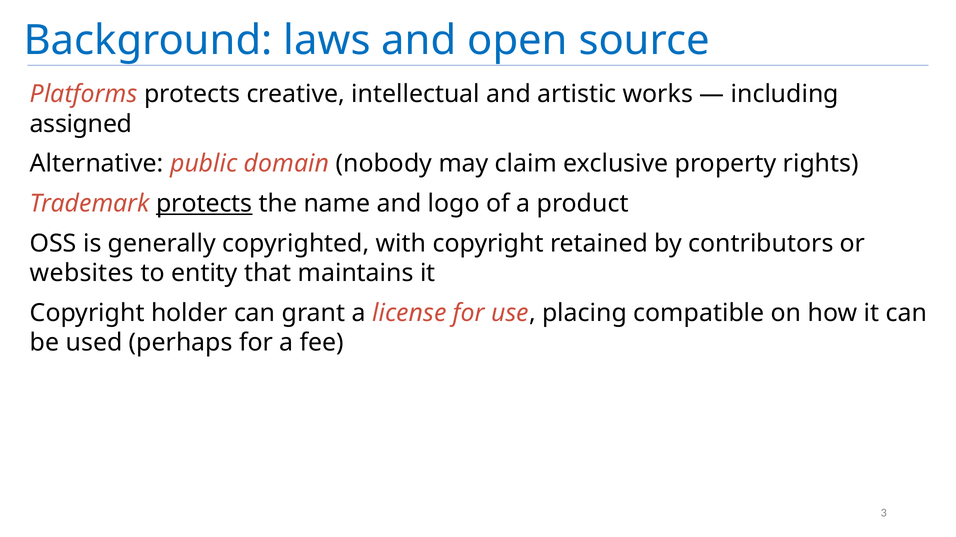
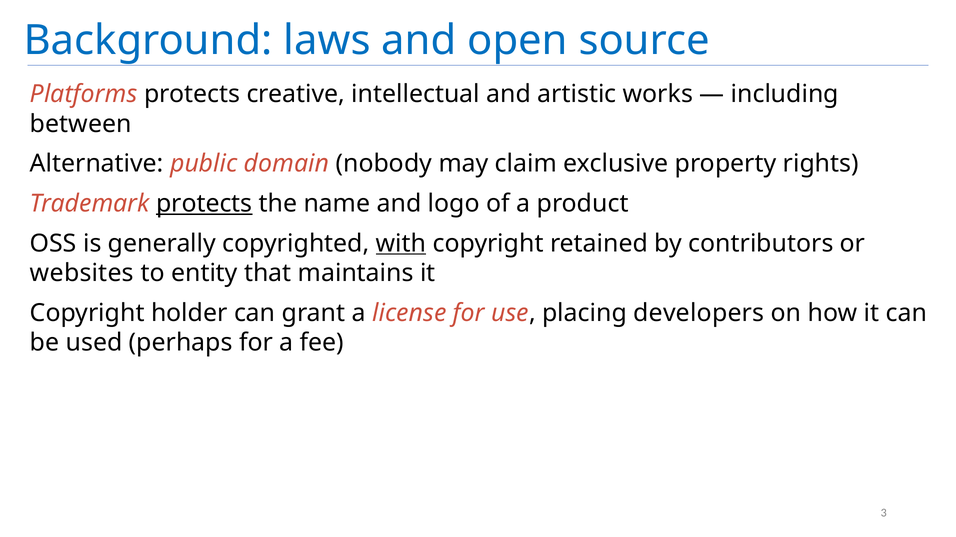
assigned: assigned -> between (81, 124)
with underline: none -> present (401, 244)
compatible: compatible -> developers (699, 313)
